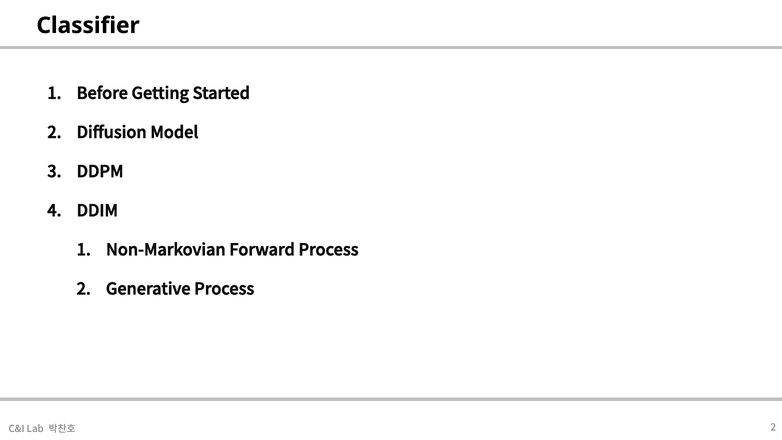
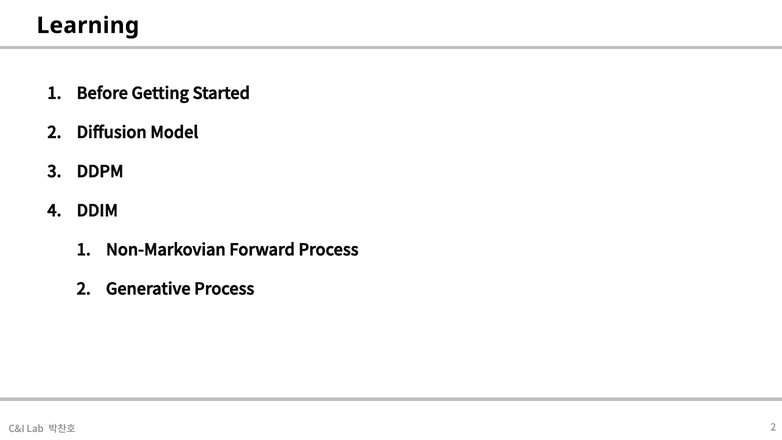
Classifier: Classifier -> Learning (88, 25)
